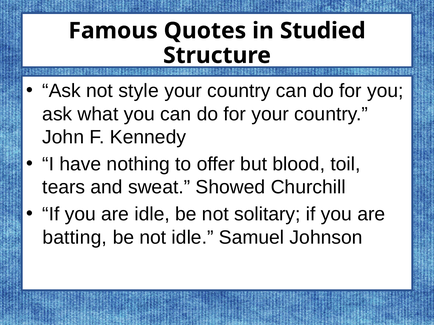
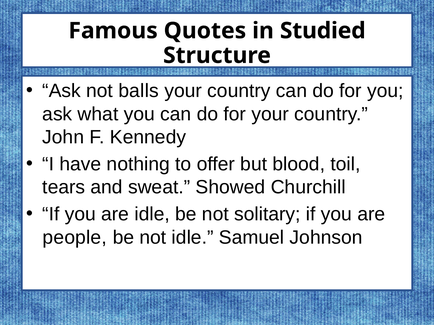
style: style -> balls (139, 91)
batting: batting -> people (75, 238)
